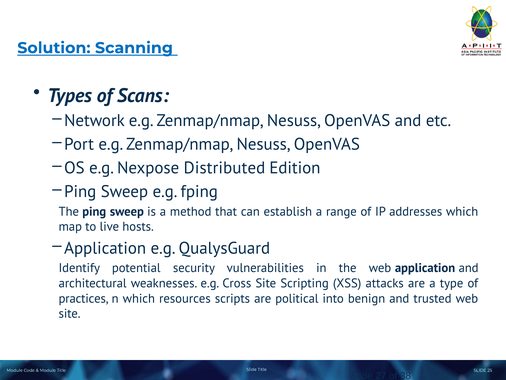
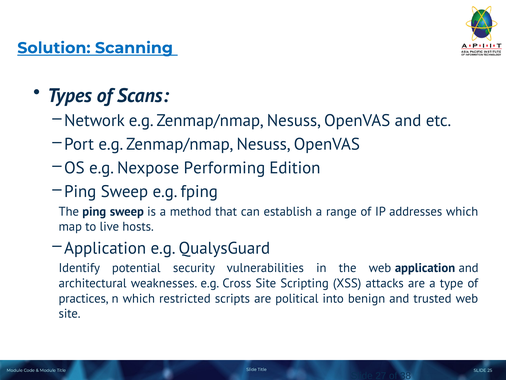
Distributed: Distributed -> Performing (224, 168)
resources: resources -> restricted (185, 298)
